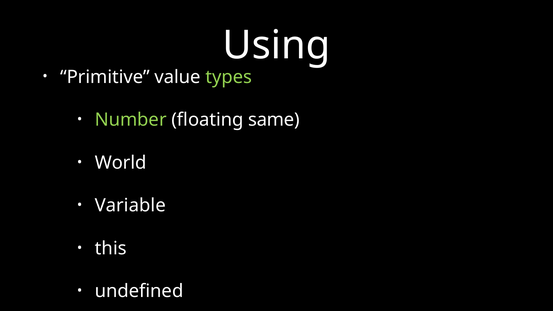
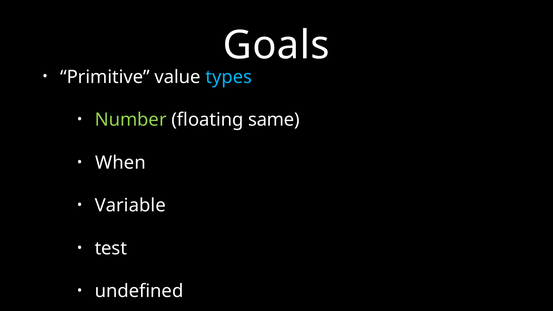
Using: Using -> Goals (276, 45)
types colour: light green -> light blue (229, 77)
World: World -> When (120, 163)
this: this -> test (111, 248)
